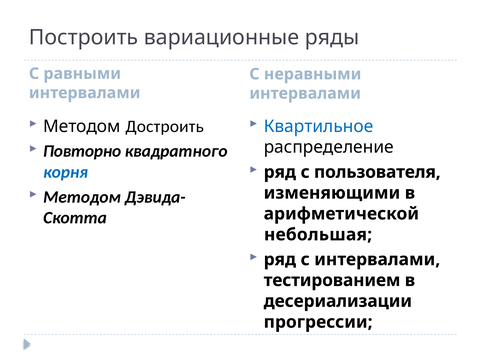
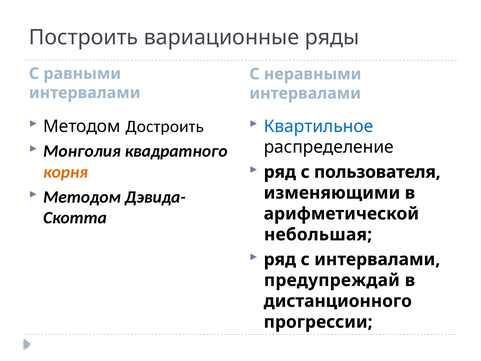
Повторно: Повторно -> Монголия (82, 151)
корня colour: blue -> orange (66, 172)
тестированием: тестированием -> предупреждай (332, 280)
десериализации: десериализации -> дистанционного (338, 301)
